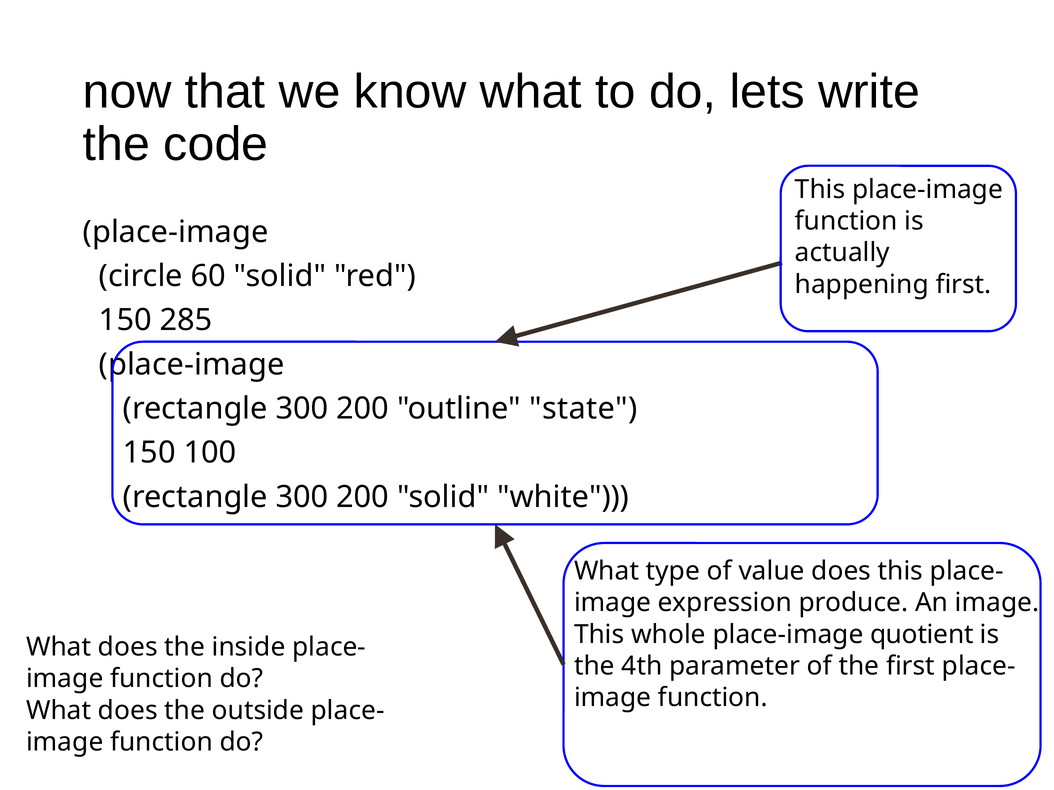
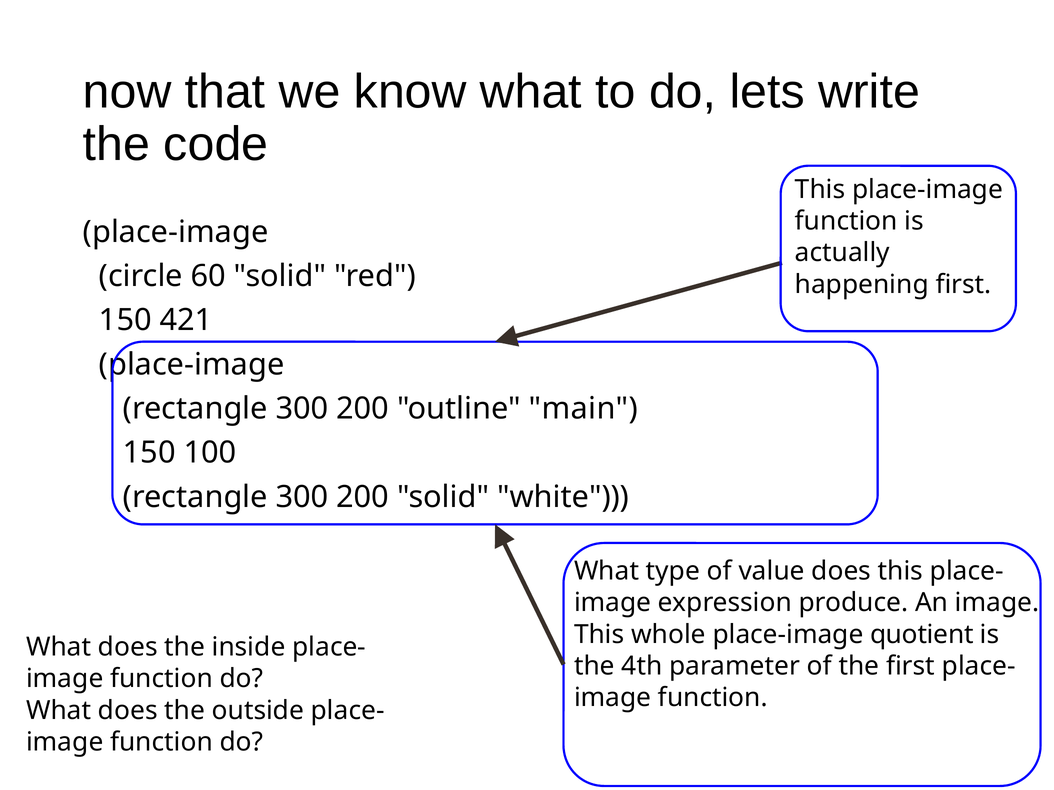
285: 285 -> 421 (186, 320)
state: state -> main (583, 409)
